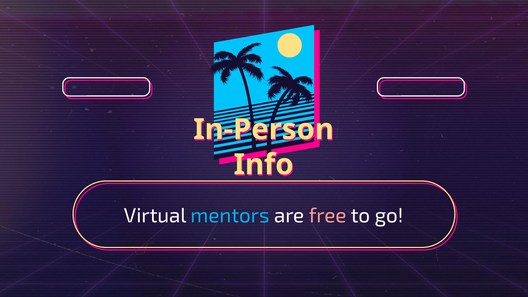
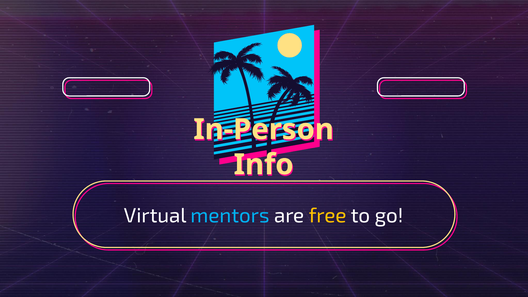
free colour: pink -> yellow (328, 216)
